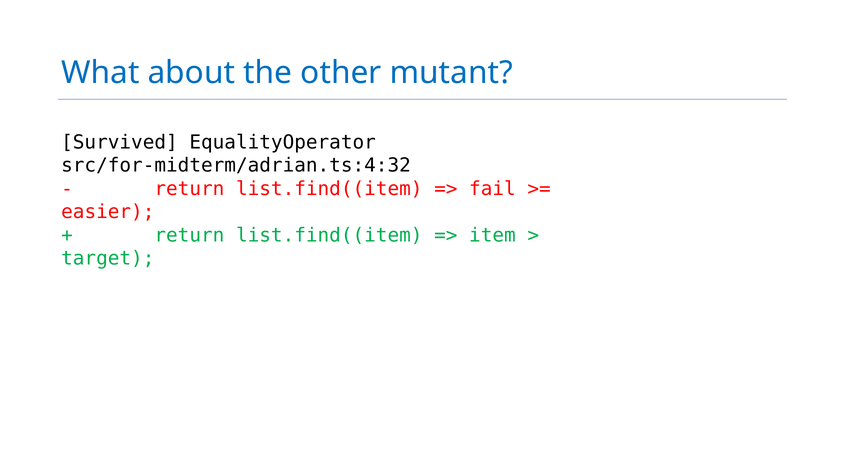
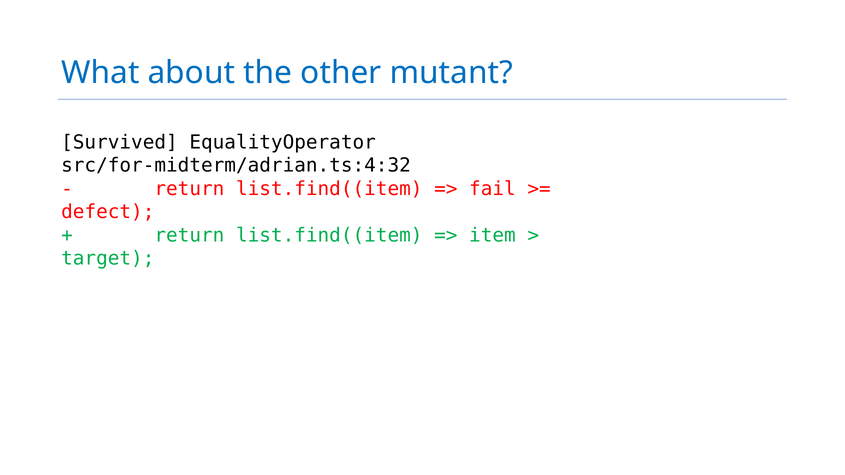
easier: easier -> defect (108, 212)
